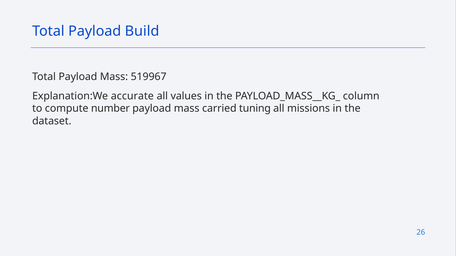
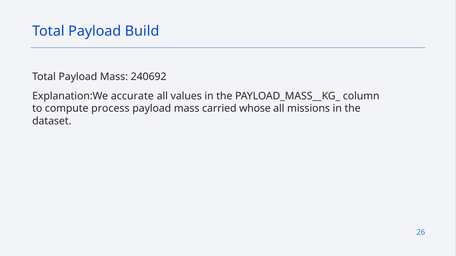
519967: 519967 -> 240692 (149, 77)
number: number -> process (110, 109)
tuning: tuning -> whose (255, 109)
